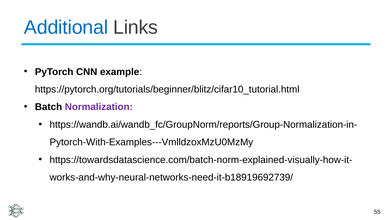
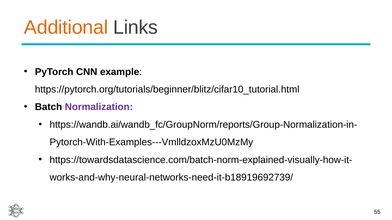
Additional colour: blue -> orange (66, 28)
